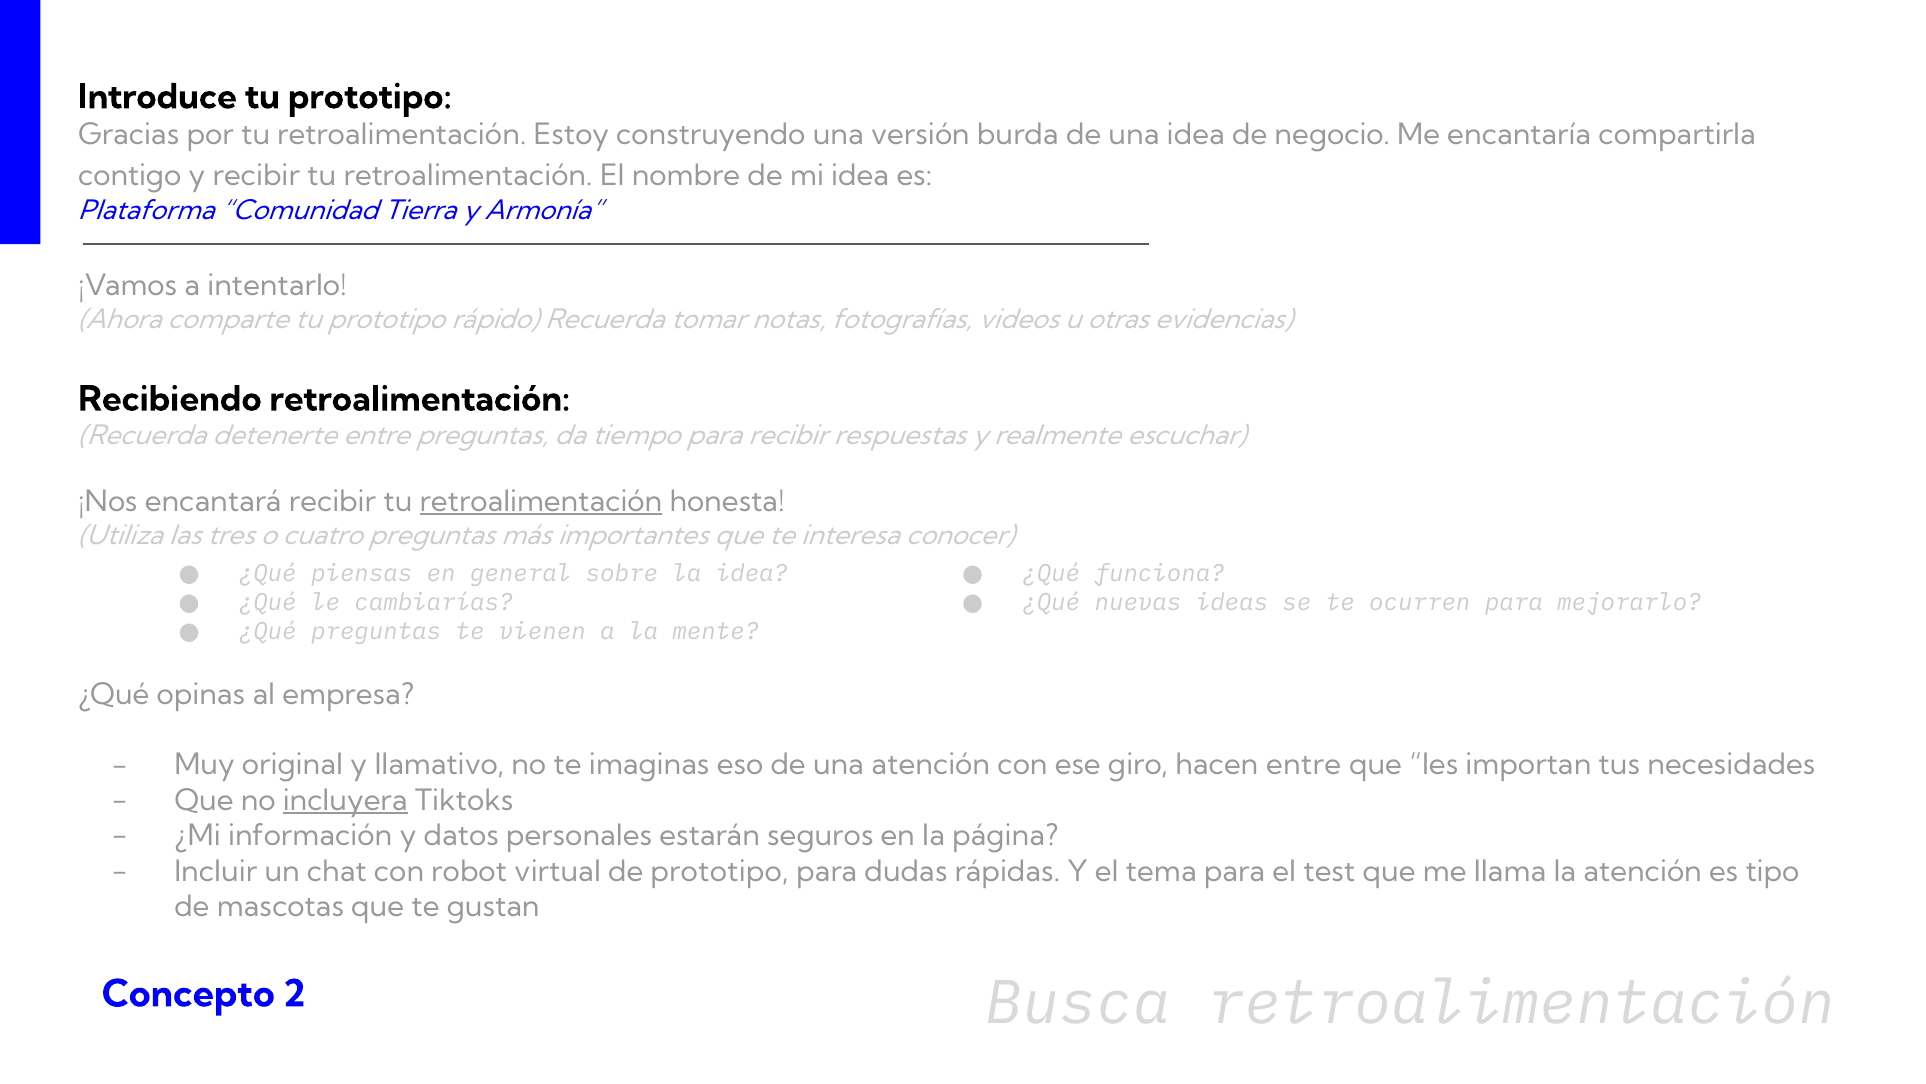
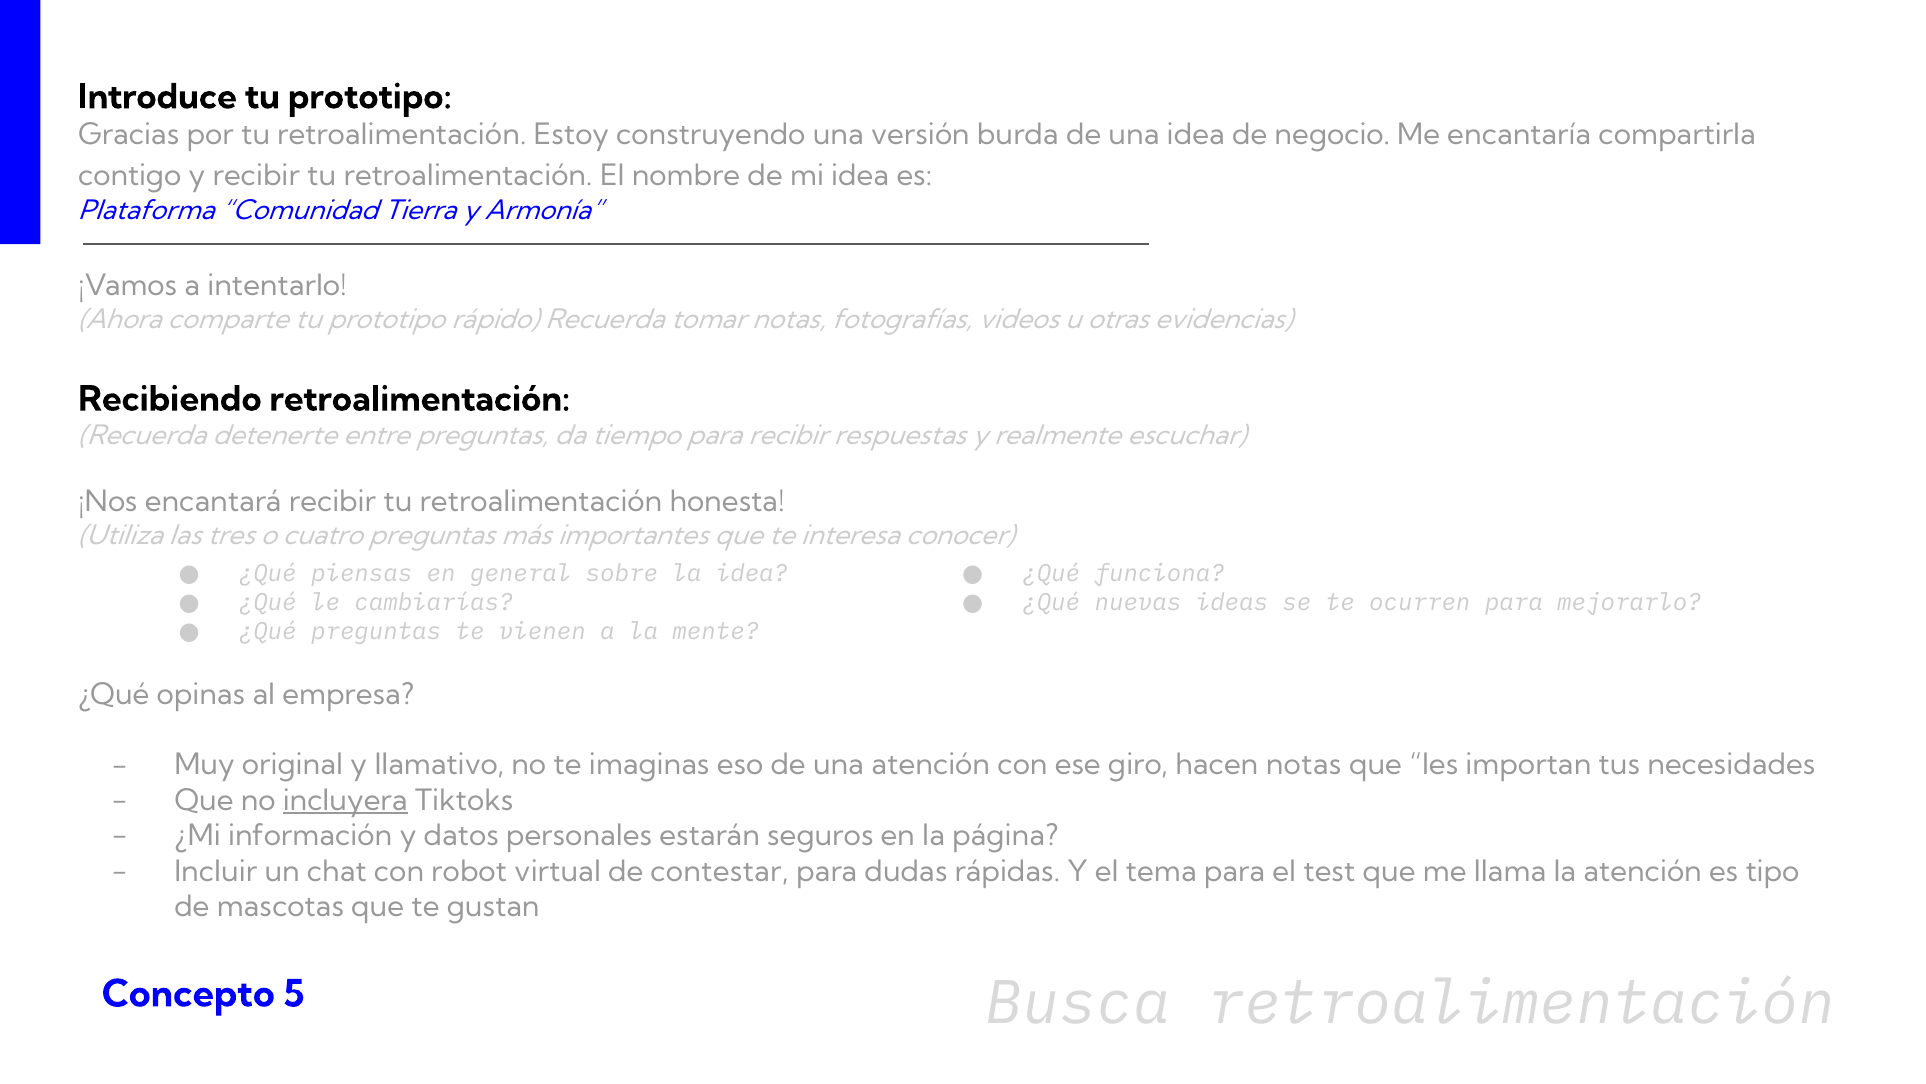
retroalimentación underline: present -> none (541, 501)
hacen entre: entre -> notas (1304, 765)
de prototipo: prototipo -> contestar (720, 871)
2: 2 -> 5 (294, 993)
